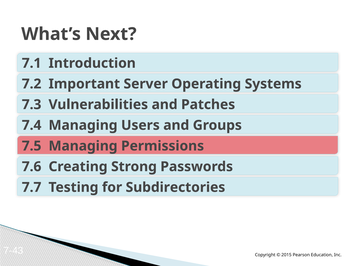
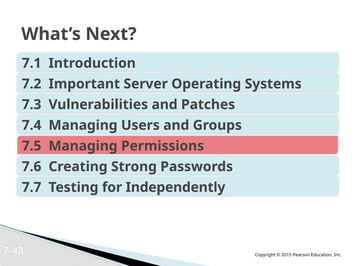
Subdirectories: Subdirectories -> Independently (175, 187)
